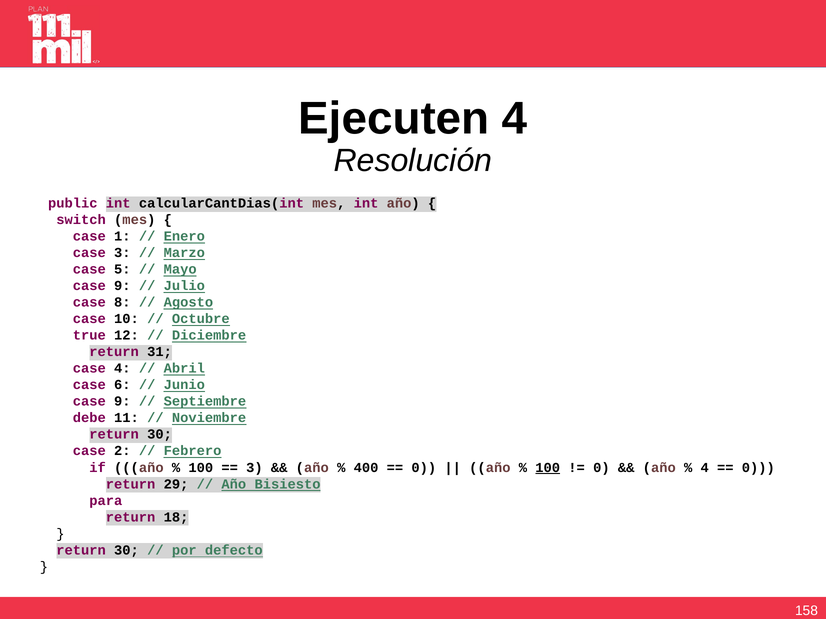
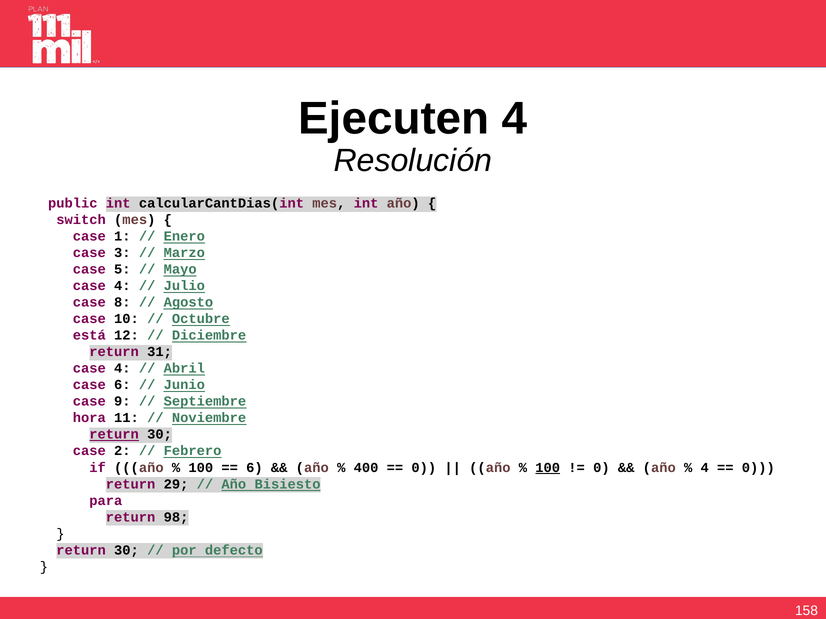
9: 9 -> 4 (122, 286)
true: true -> está (89, 336)
debe: debe -> hora (89, 418)
return underline: none -> present (114, 435)
3: 3 -> 6 (254, 468)
18: 18 -> 98 (176, 517)
